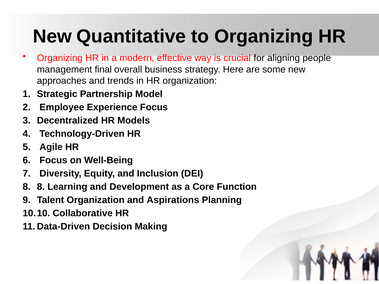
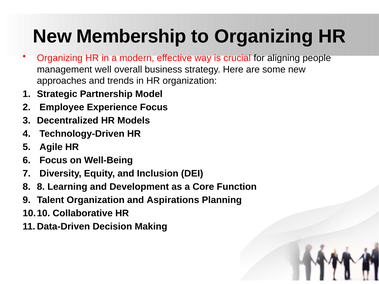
Quantitative: Quantitative -> Membership (131, 36)
final: final -> well (103, 69)
